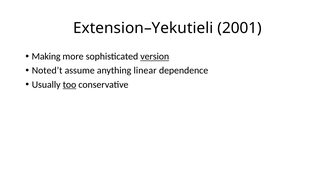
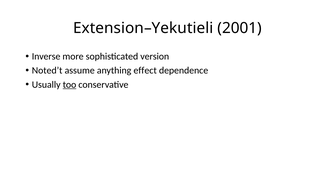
Making: Making -> Inverse (46, 57)
version underline: present -> none (155, 57)
linear: linear -> effect (145, 71)
